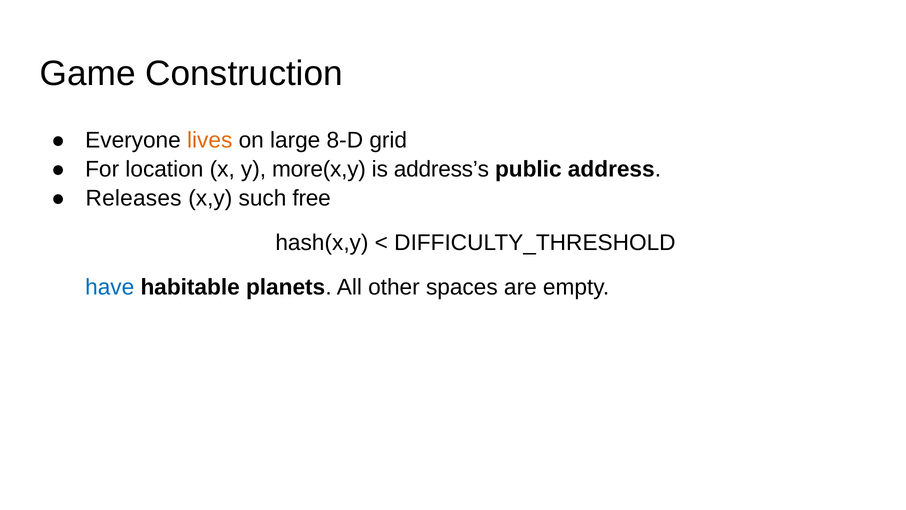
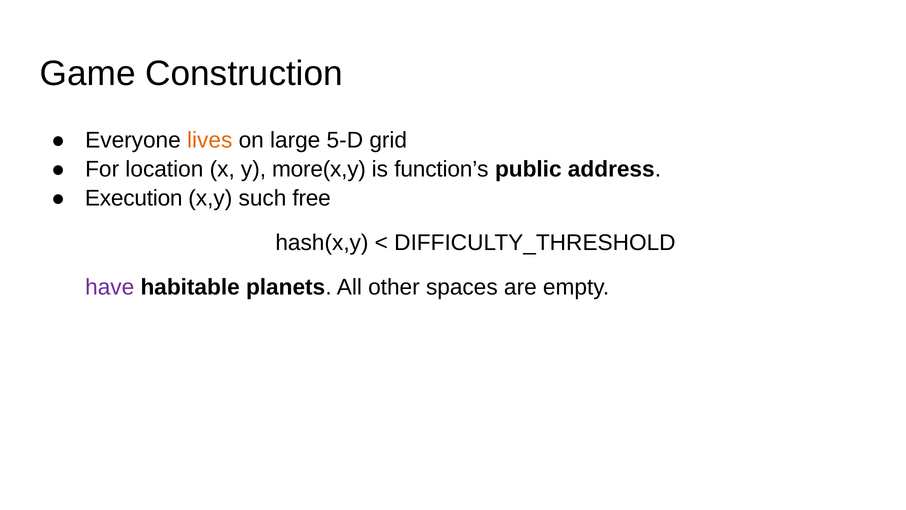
8-D: 8-D -> 5-D (345, 140)
address’s: address’s -> function’s (441, 169)
Releases: Releases -> Execution (134, 198)
have colour: blue -> purple (110, 287)
